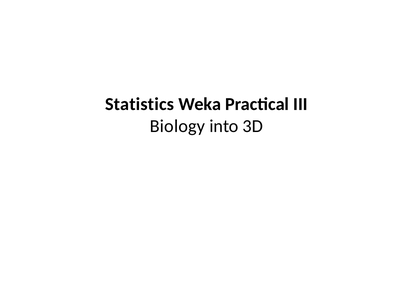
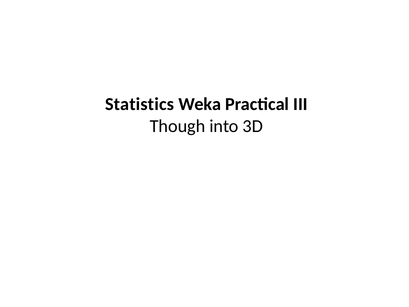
Biology: Biology -> Though (178, 126)
